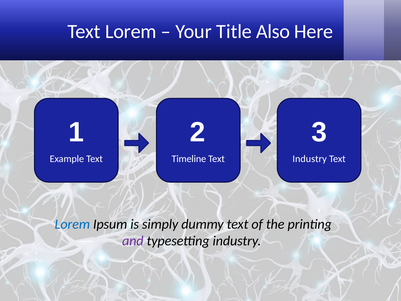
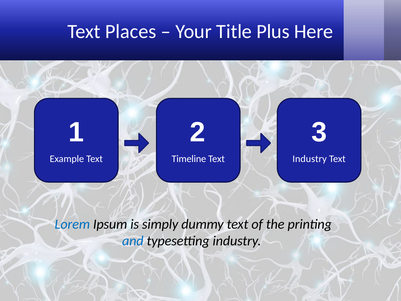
Text Lorem: Lorem -> Places (131, 31)
Also: Also -> Plus (273, 31)
and colour: purple -> blue (133, 241)
